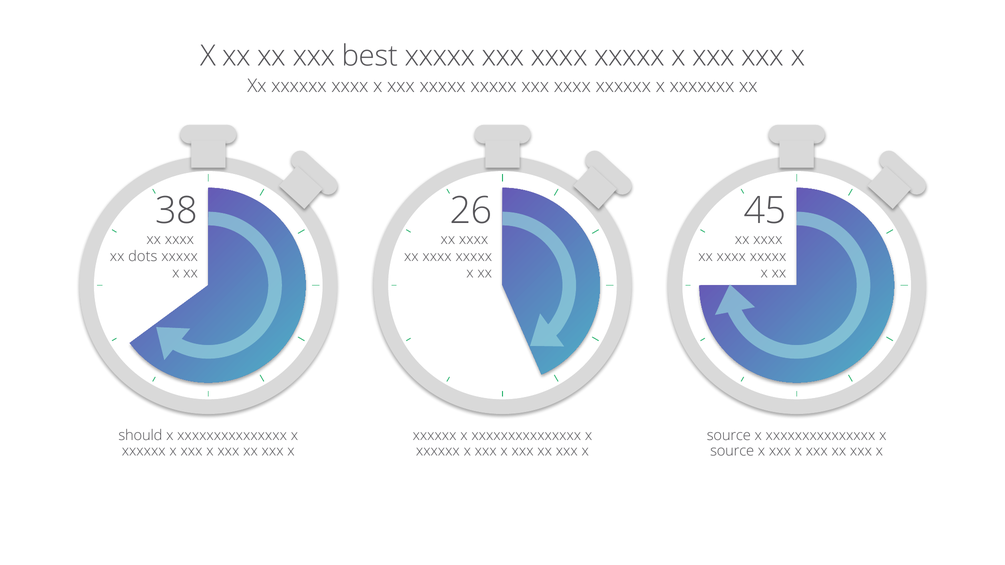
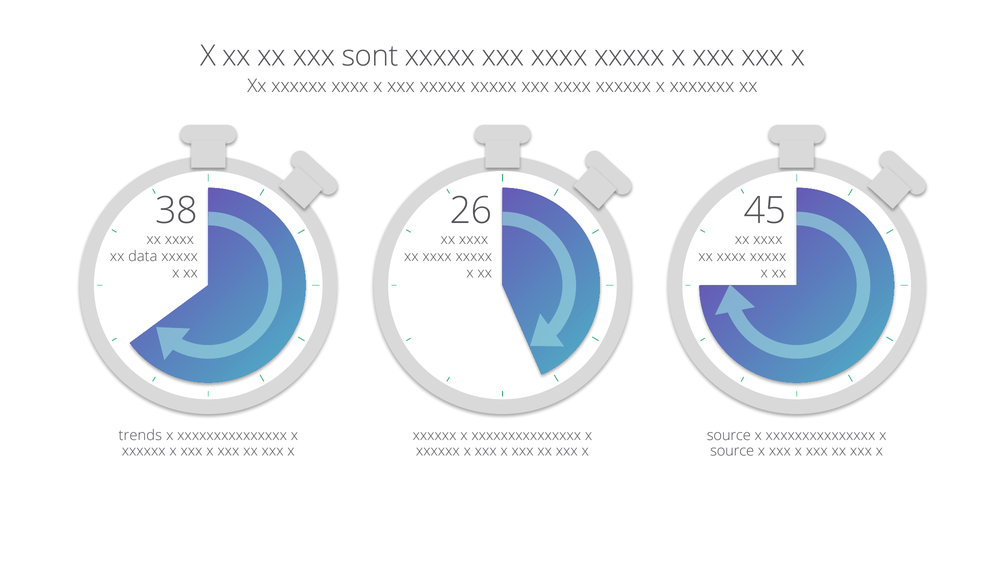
best: best -> sont (370, 56)
dots: dots -> data (143, 256)
should: should -> trends (140, 435)
